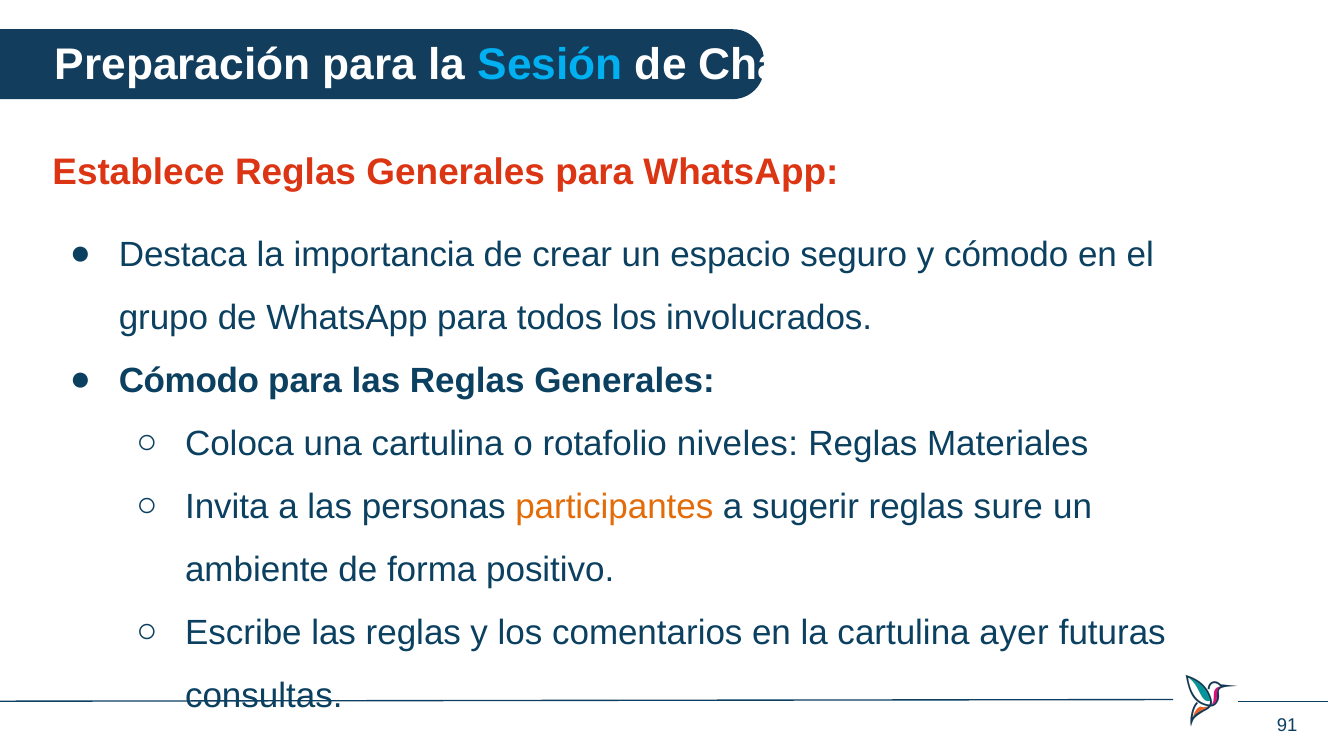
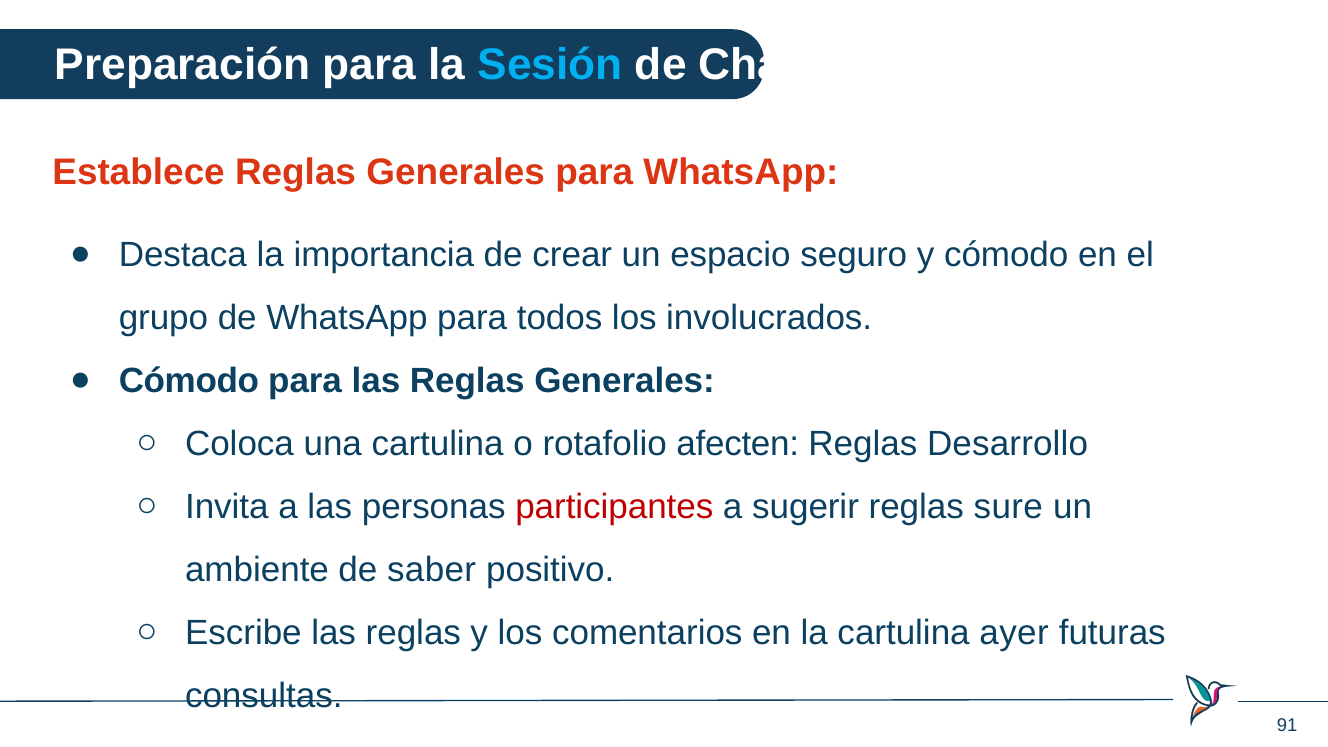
niveles: niveles -> afecten (738, 444)
Materiales: Materiales -> Desarrollo (1008, 444)
participantes colour: orange -> red (614, 507)
forma: forma -> saber (432, 570)
